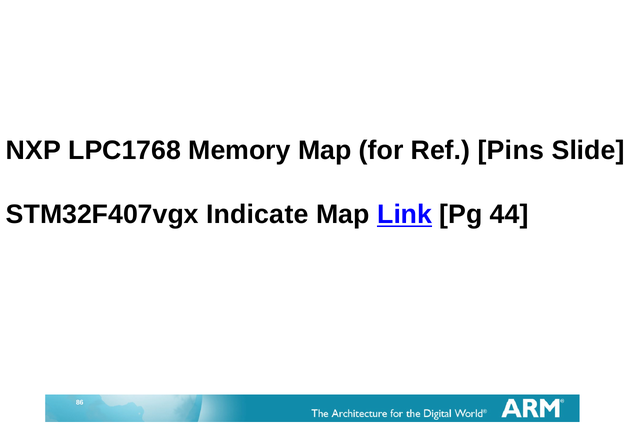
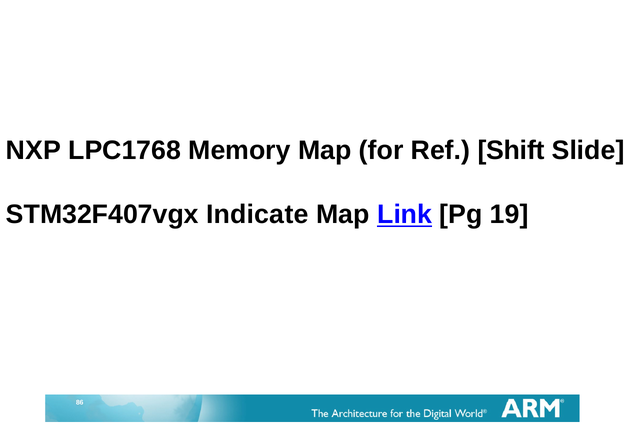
Pins: Pins -> Shift (511, 150)
44: 44 -> 19 (509, 214)
